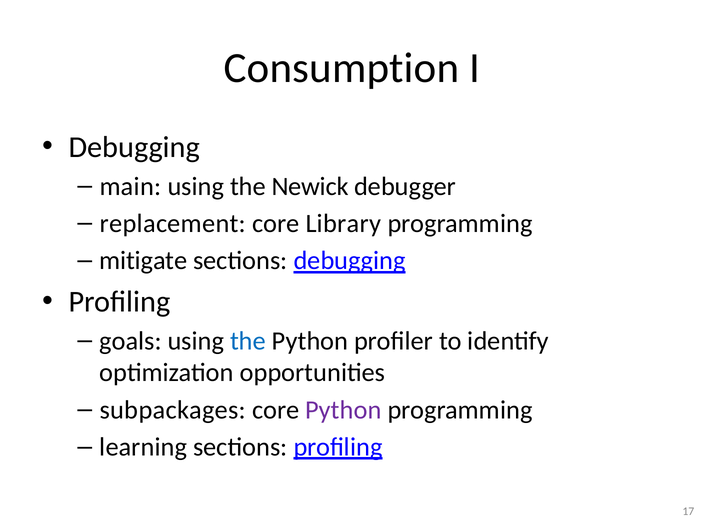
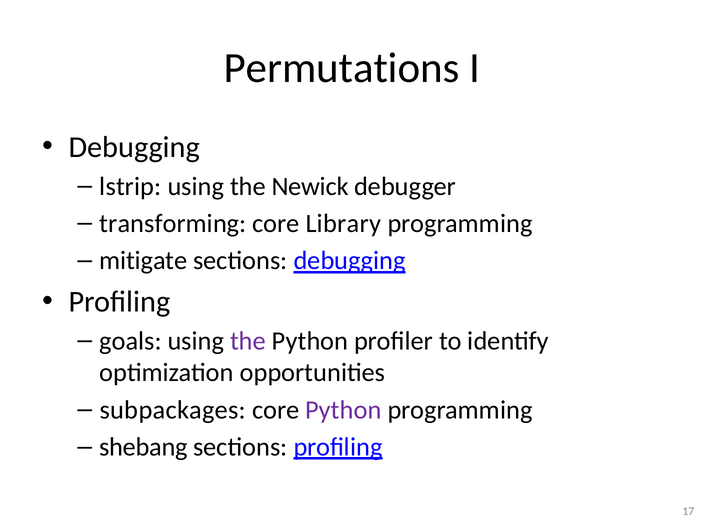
Consumption: Consumption -> Permutations (342, 68)
main: main -> lstrip (130, 186)
replacement: replacement -> transforming (173, 223)
the colour: blue -> purple (248, 341)
learning: learning -> shebang (143, 447)
